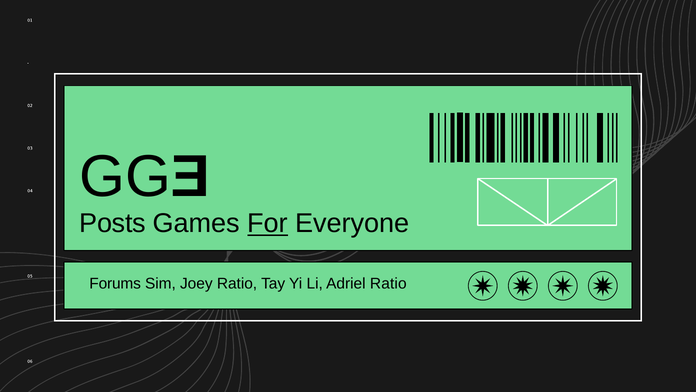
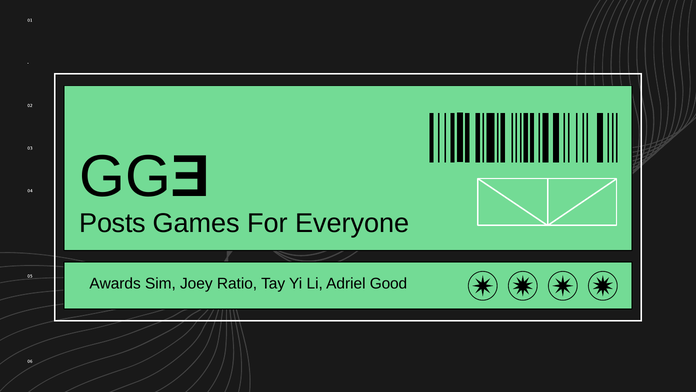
For underline: present -> none (268, 223)
Forums: Forums -> Awards (115, 283)
Adriel Ratio: Ratio -> Good (388, 283)
